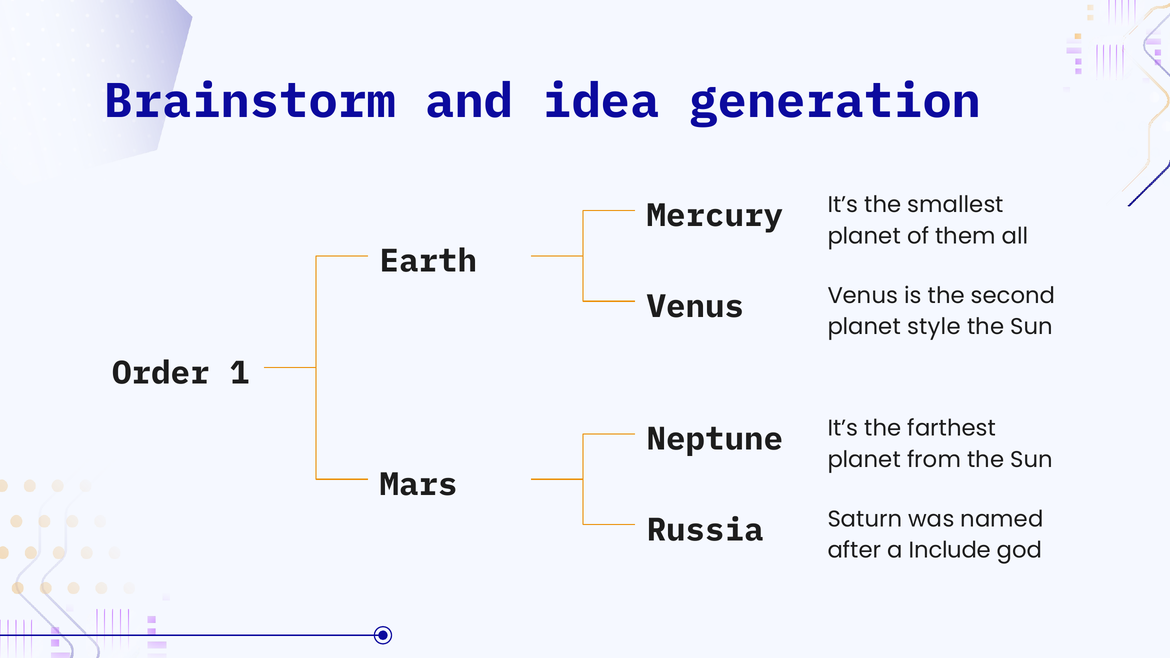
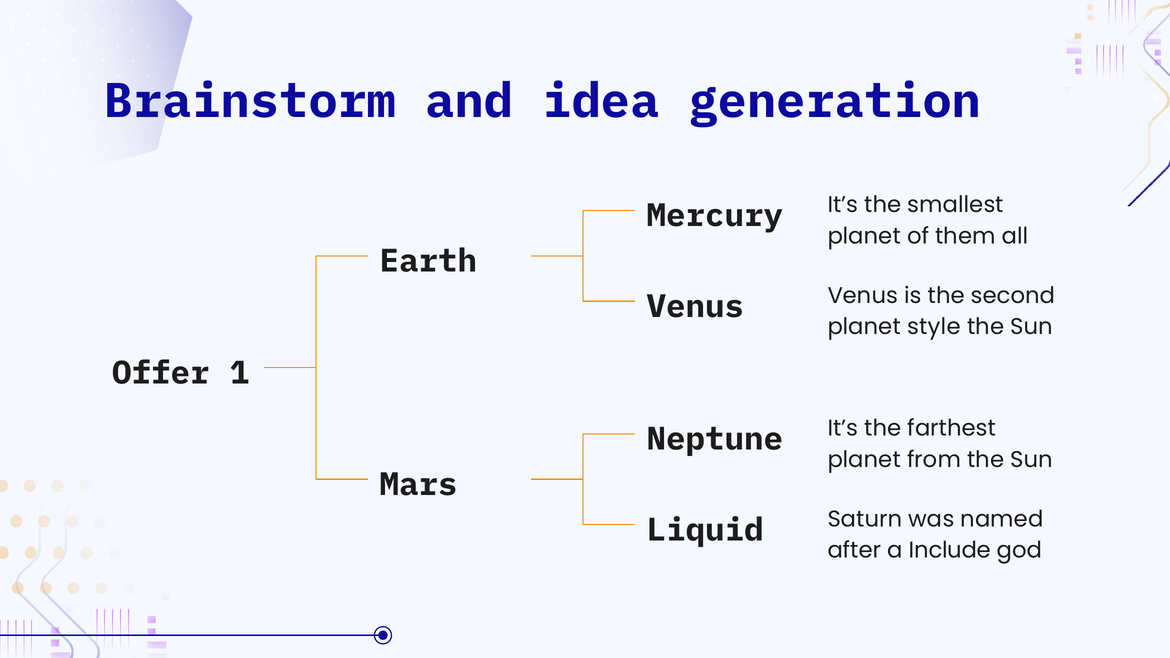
Order: Order -> Offer (161, 373)
Russia: Russia -> Liquid (705, 530)
